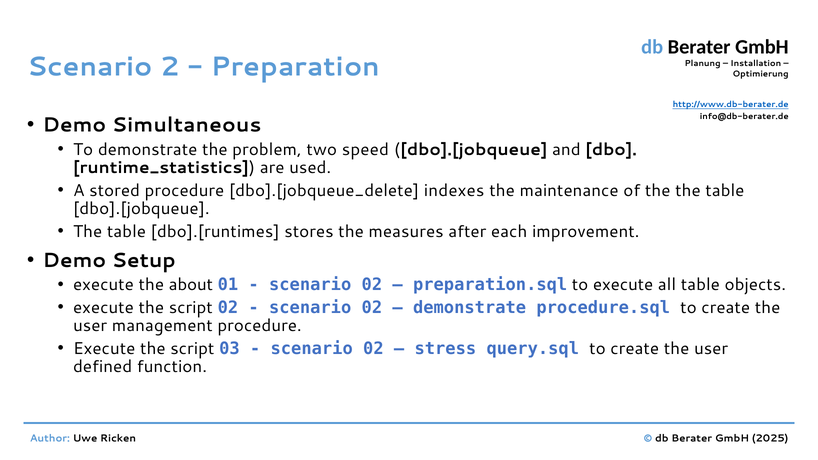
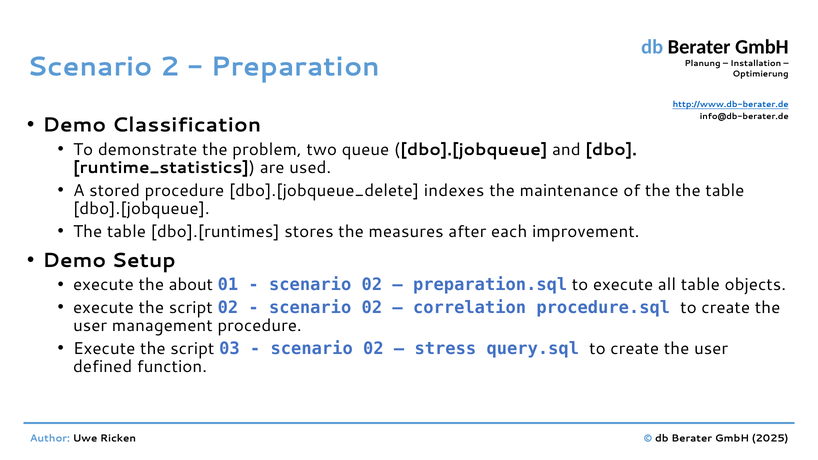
Simultaneous: Simultaneous -> Classification (187, 125)
speed: speed -> queue (365, 149)
demonstrate: demonstrate -> correlation (470, 307)
